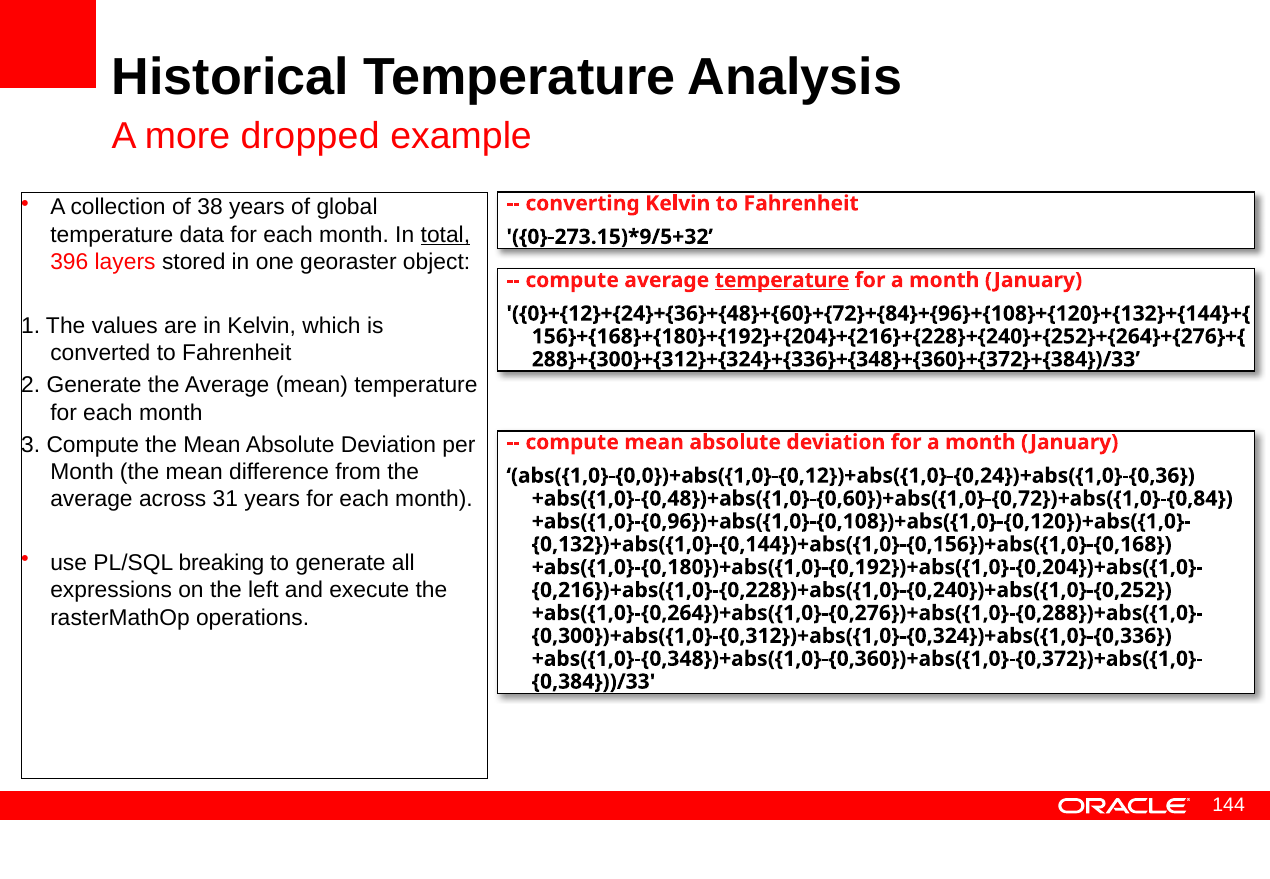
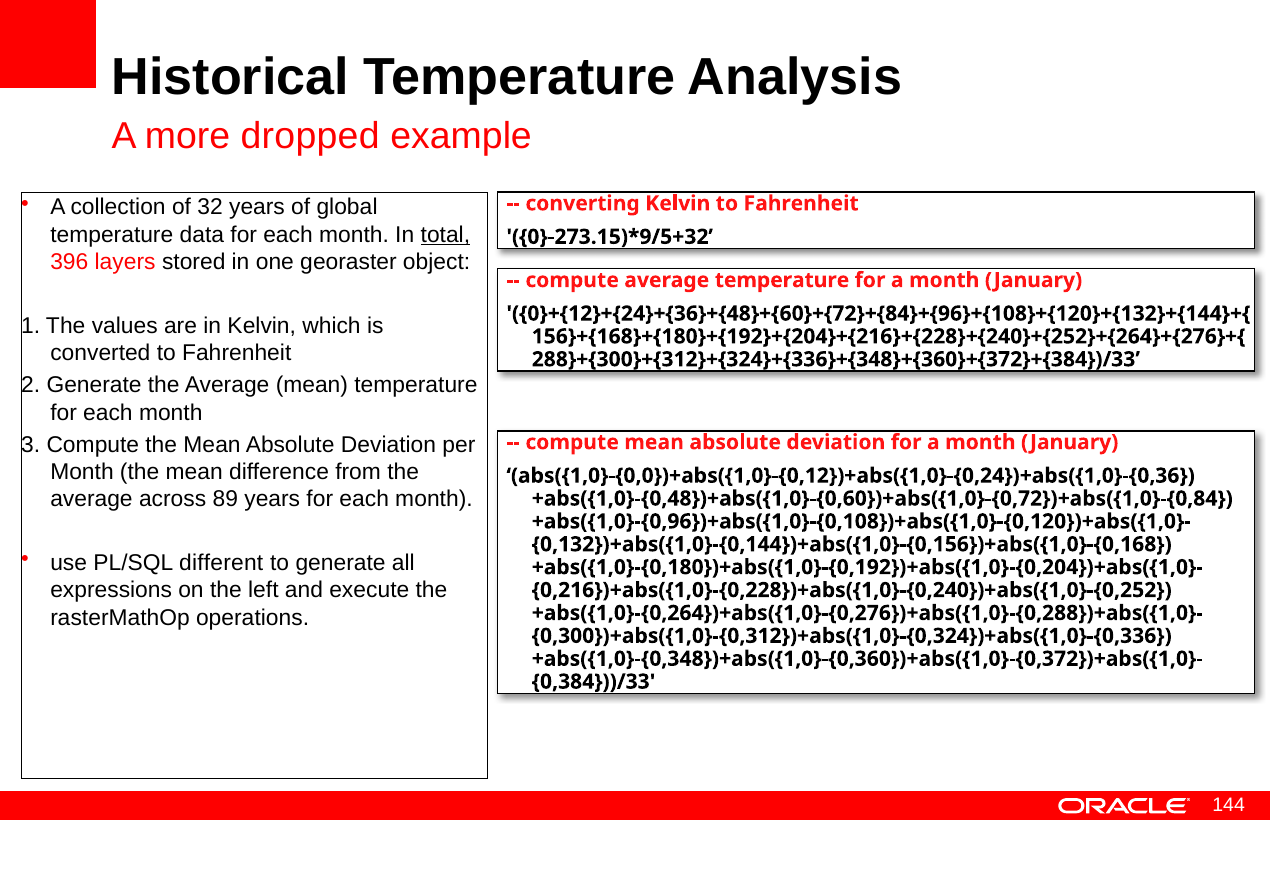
38: 38 -> 32 (210, 207)
temperature underline: present -> none (782, 280)
31: 31 -> 89 (225, 499)
breaking: breaking -> different (221, 563)
